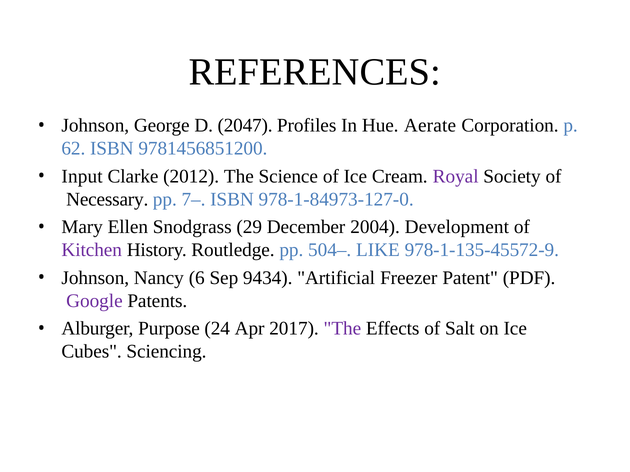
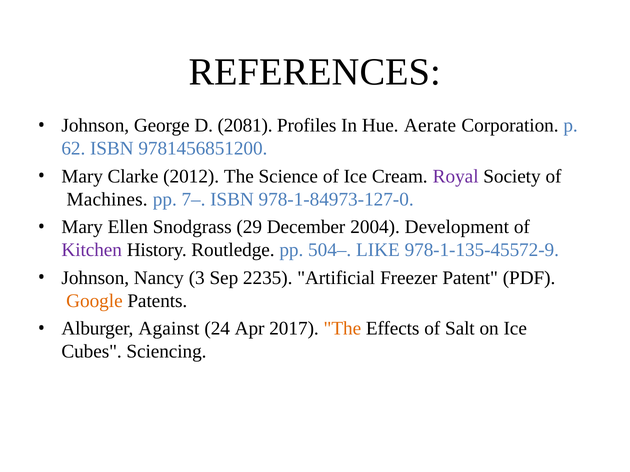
2047: 2047 -> 2081 (245, 126)
Input: Input -> Mary (82, 176)
Necessary: Necessary -> Machines (107, 200)
6: 6 -> 3 (197, 278)
9434: 9434 -> 2235 (268, 278)
Google colour: purple -> orange (94, 301)
Purpose: Purpose -> Against (169, 329)
The colour: purple -> orange (342, 329)
